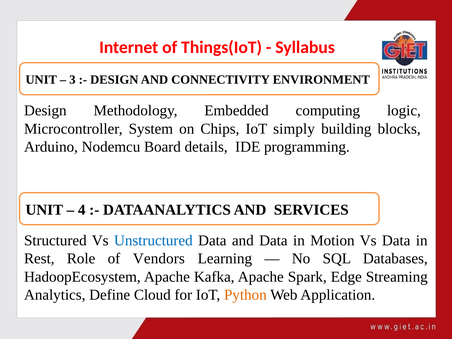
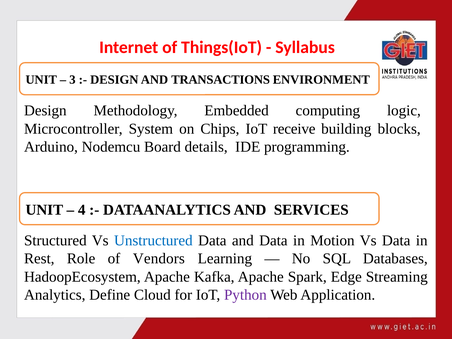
CONNECTIVITY: CONNECTIVITY -> TRANSACTIONS (221, 80)
simply: simply -> receive (294, 129)
Python colour: orange -> purple (245, 295)
